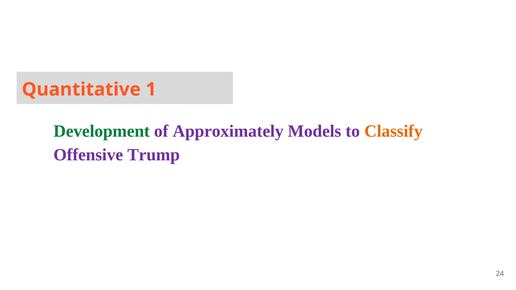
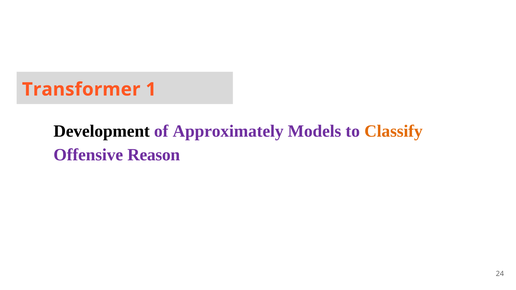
Quantitative: Quantitative -> Transformer (81, 89)
Development colour: green -> black (102, 131)
Trump: Trump -> Reason (154, 155)
